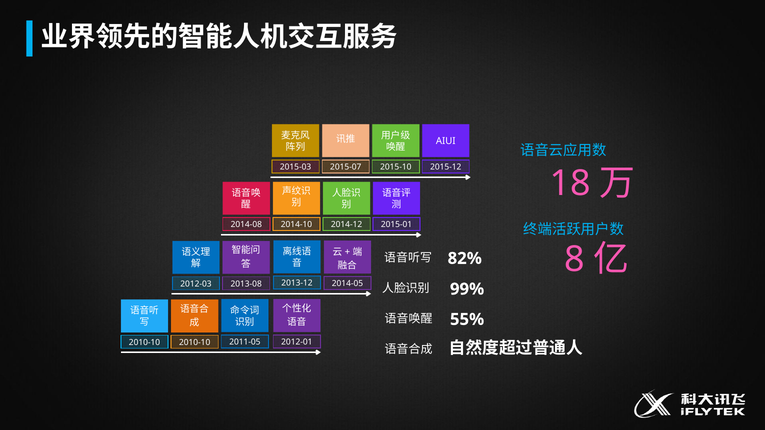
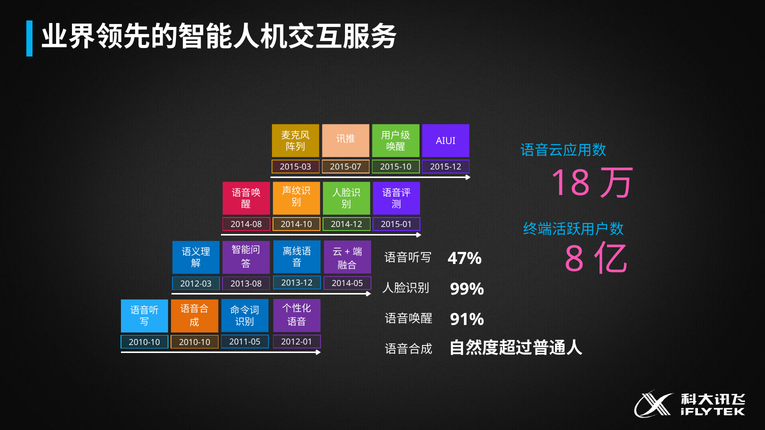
82%: 82% -> 47% (465, 259)
55%: 55% -> 91% (467, 320)
